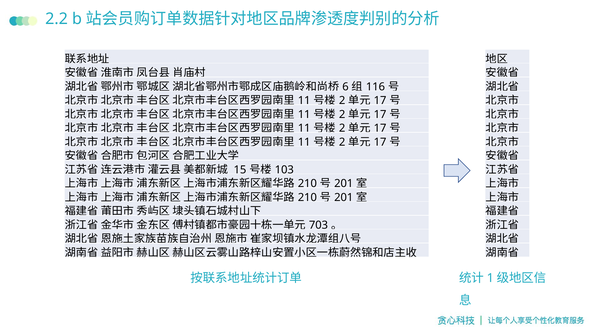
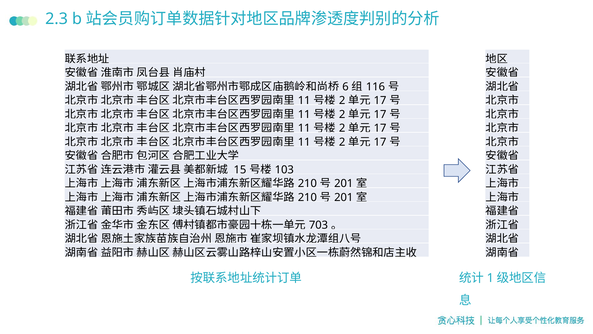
2.2: 2.2 -> 2.3 (57, 19)
